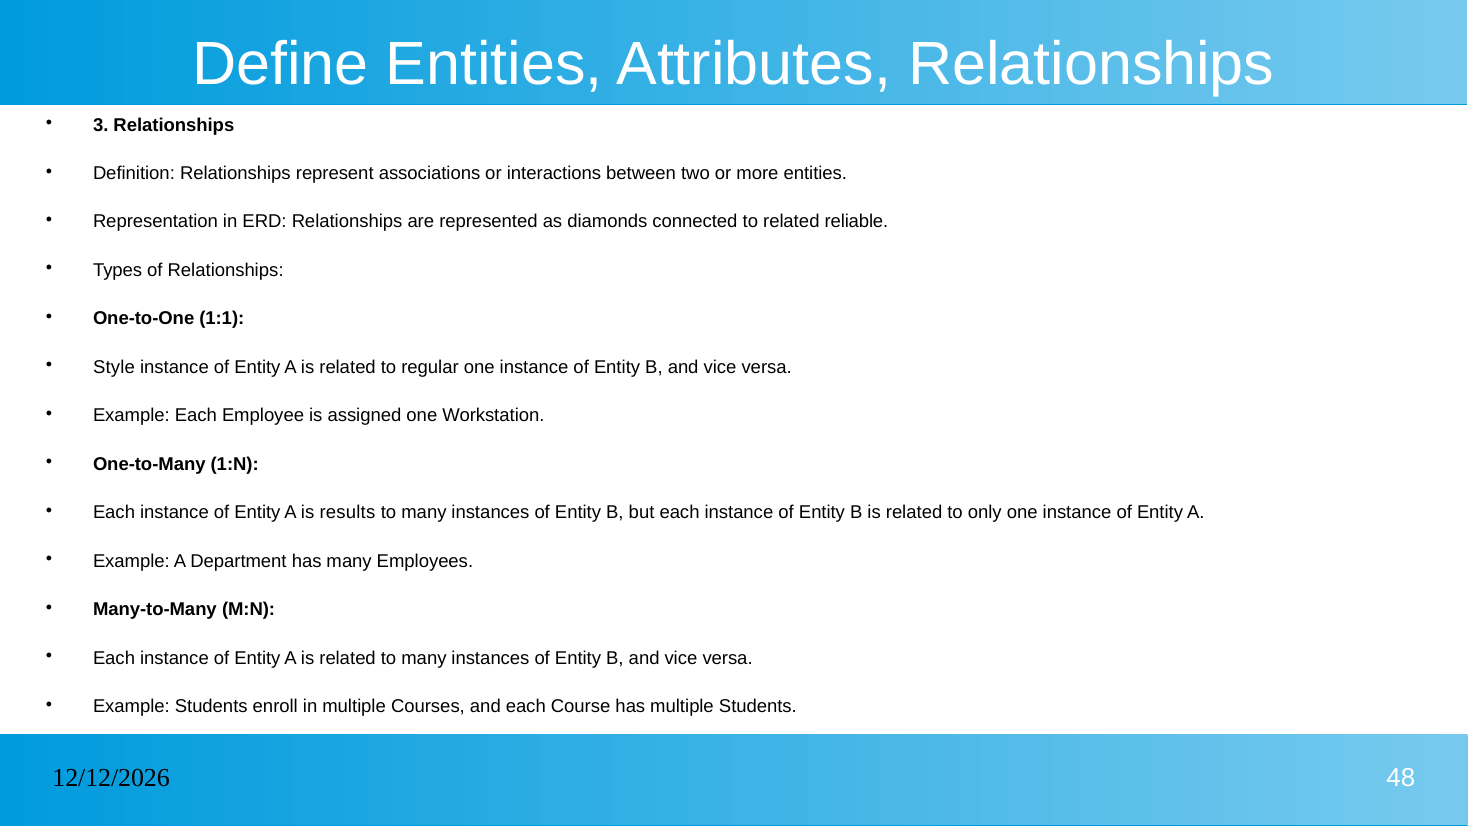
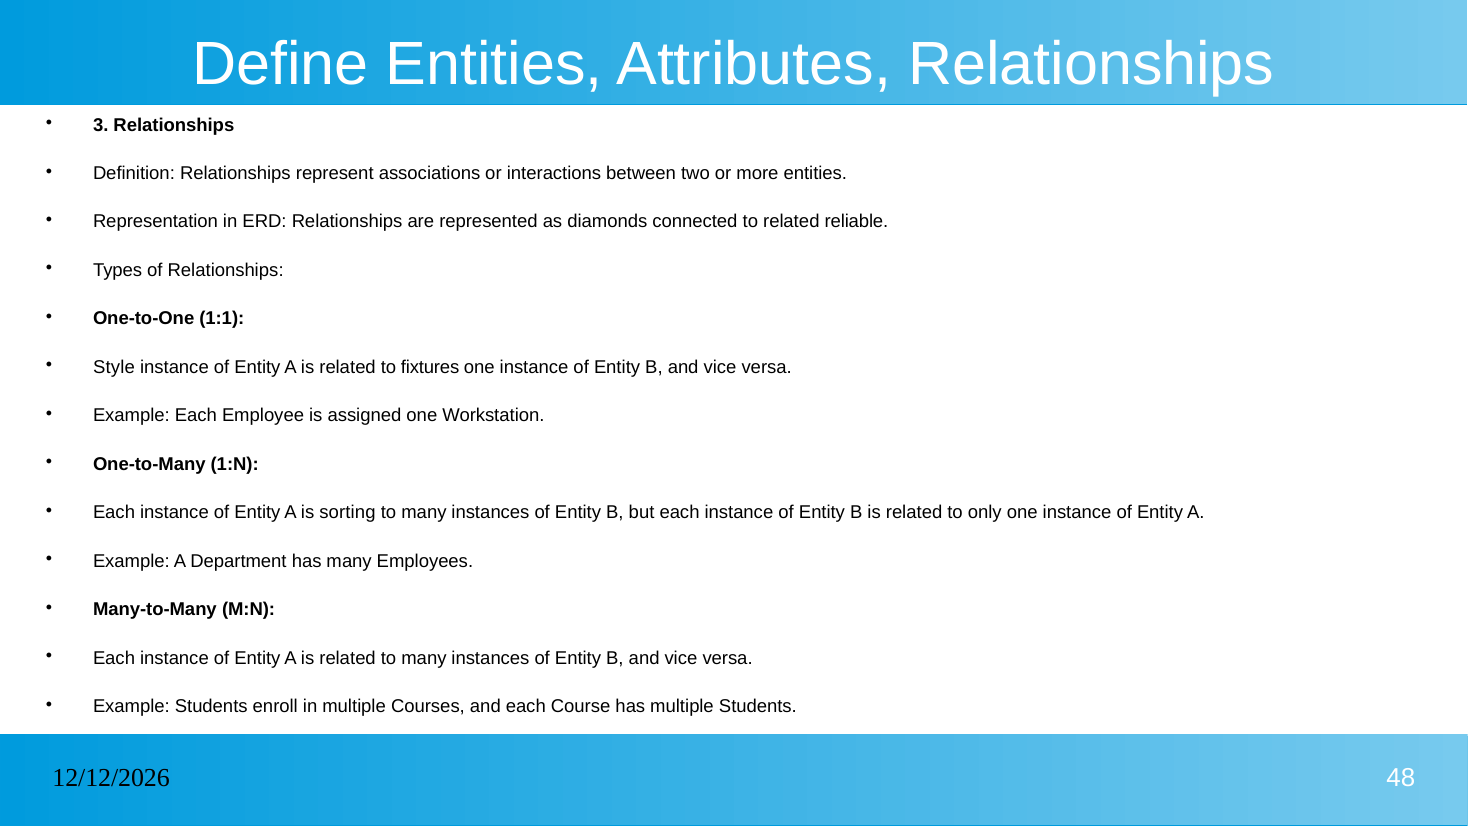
regular: regular -> fixtures (430, 367)
results: results -> sorting (347, 513)
